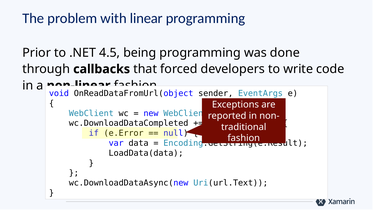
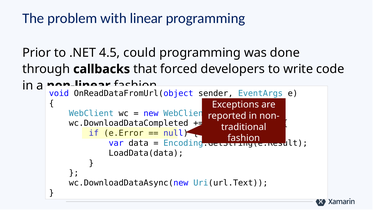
being: being -> could (140, 53)
